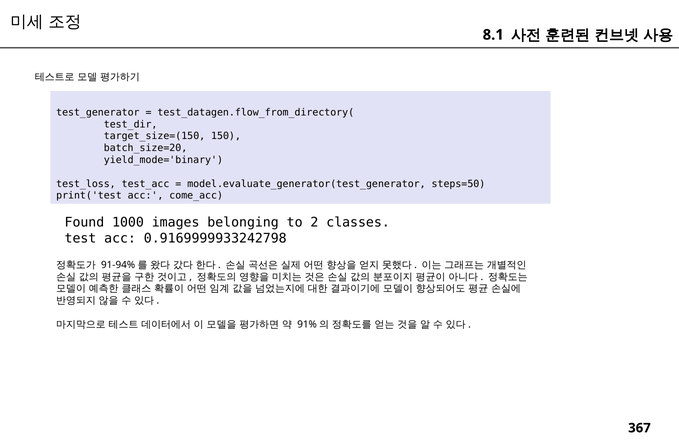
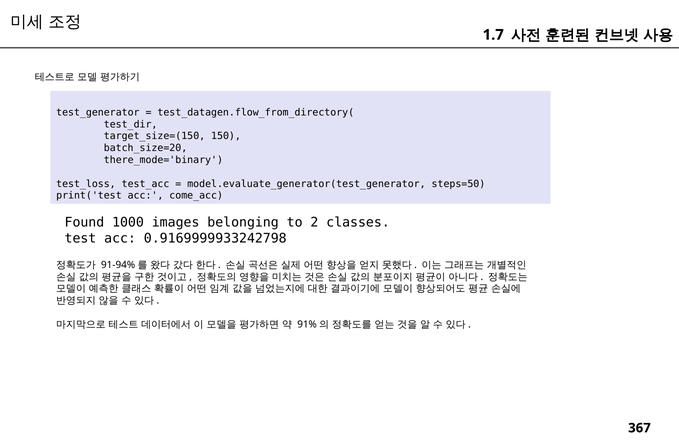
8.1: 8.1 -> 1.7 (493, 35)
yield_mode='binary: yield_mode='binary -> there_mode='binary (163, 160)
